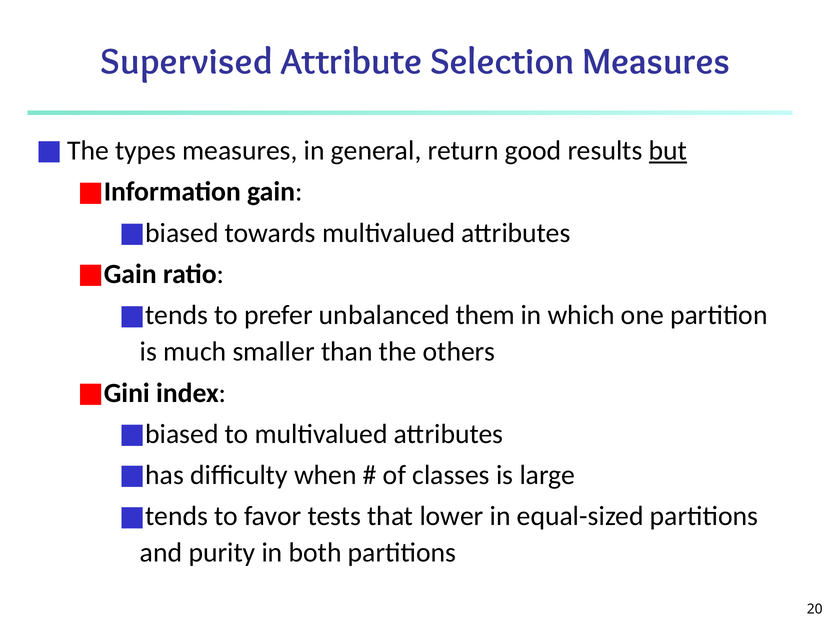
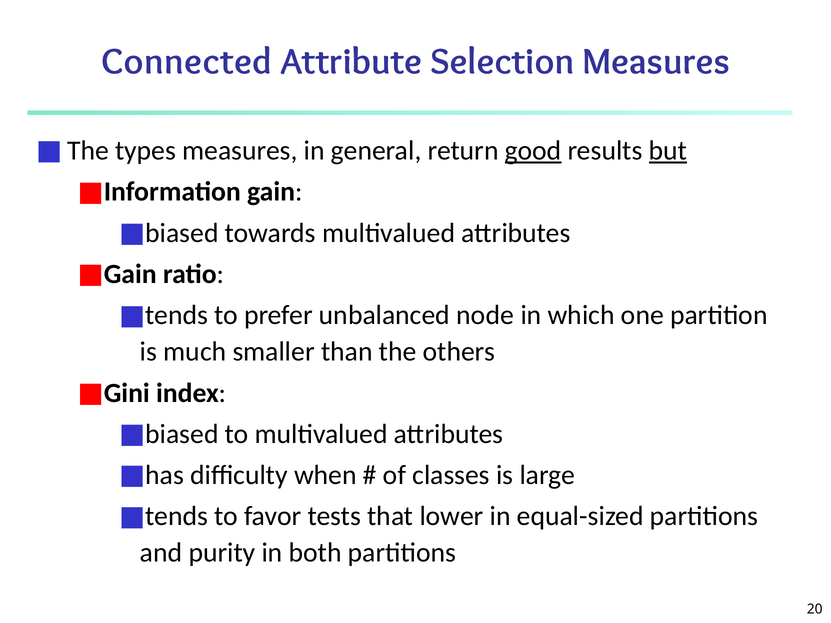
Supervised: Supervised -> Connected (186, 61)
good underline: none -> present (533, 151)
them: them -> node (485, 315)
